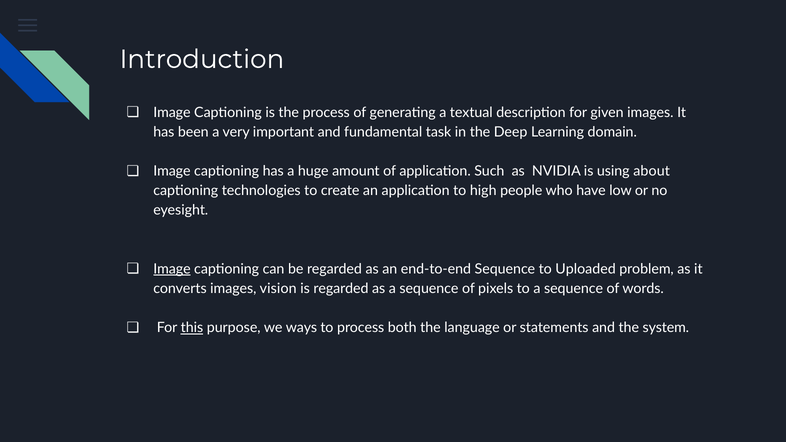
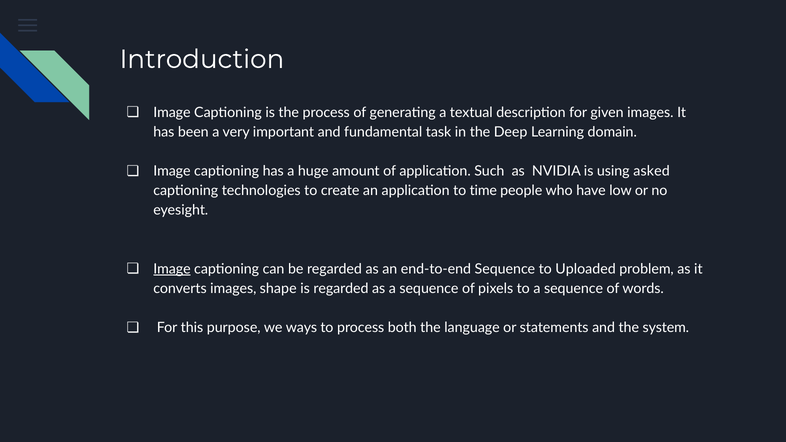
about: about -> asked (652, 171)
high: high -> time (483, 191)
vision: vision -> shape (278, 289)
this underline: present -> none (192, 328)
